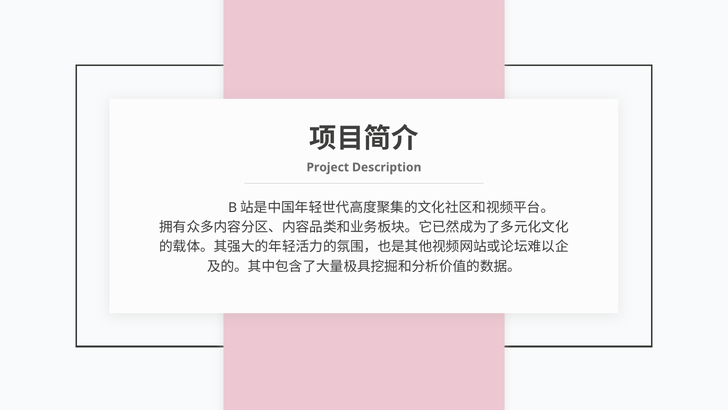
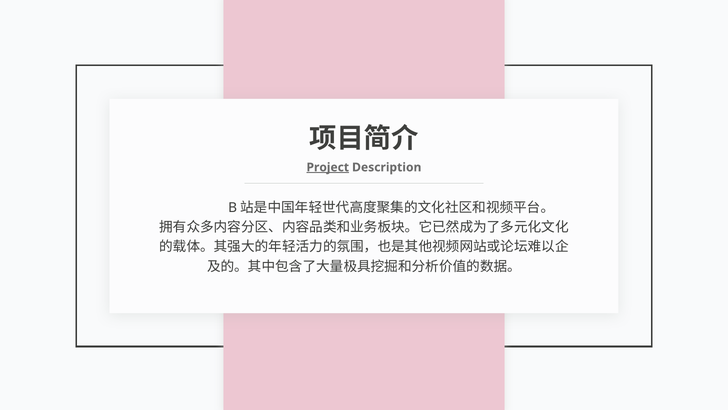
Project underline: none -> present (328, 167)
